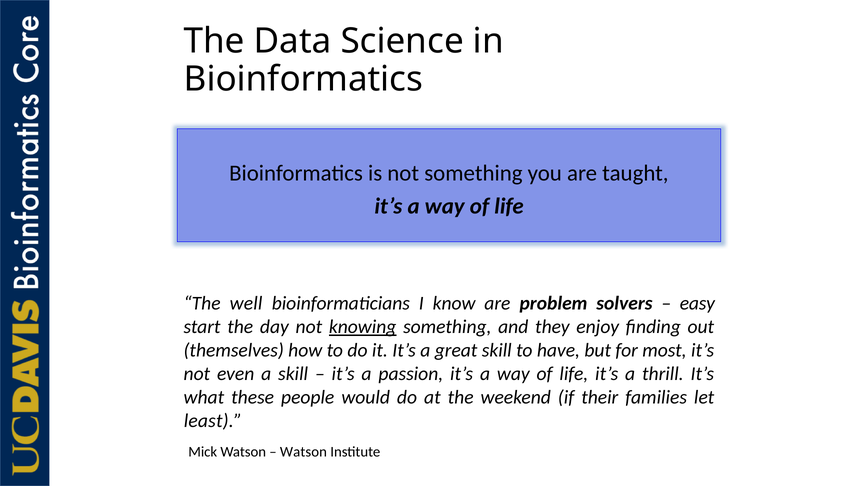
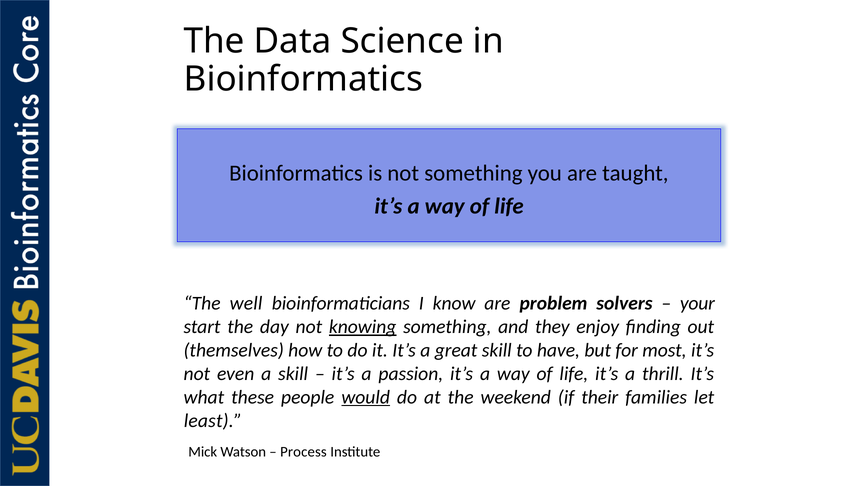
easy: easy -> your (697, 303)
would underline: none -> present (366, 397)
Watson: Watson -> Process (303, 452)
